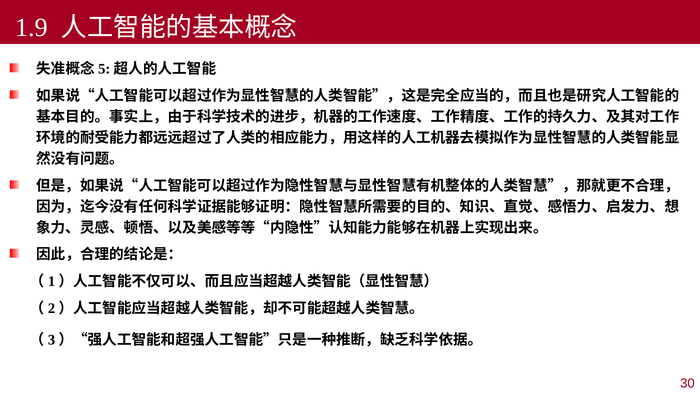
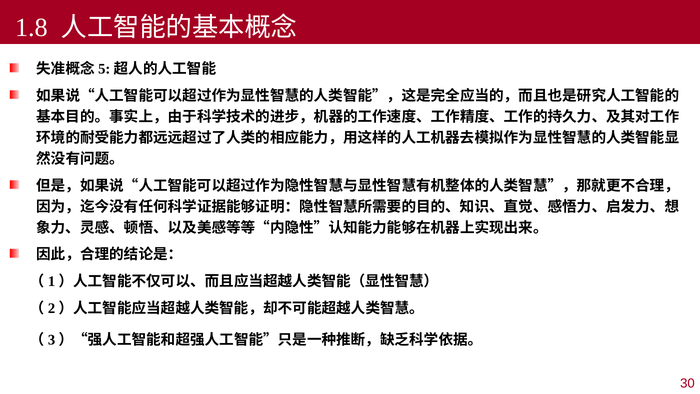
1.9: 1.9 -> 1.8 (32, 27)
